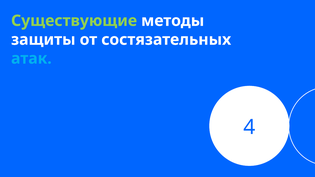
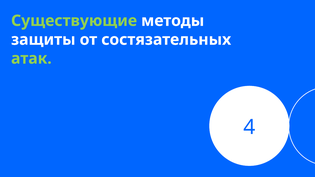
атак colour: light blue -> light green (31, 59)
